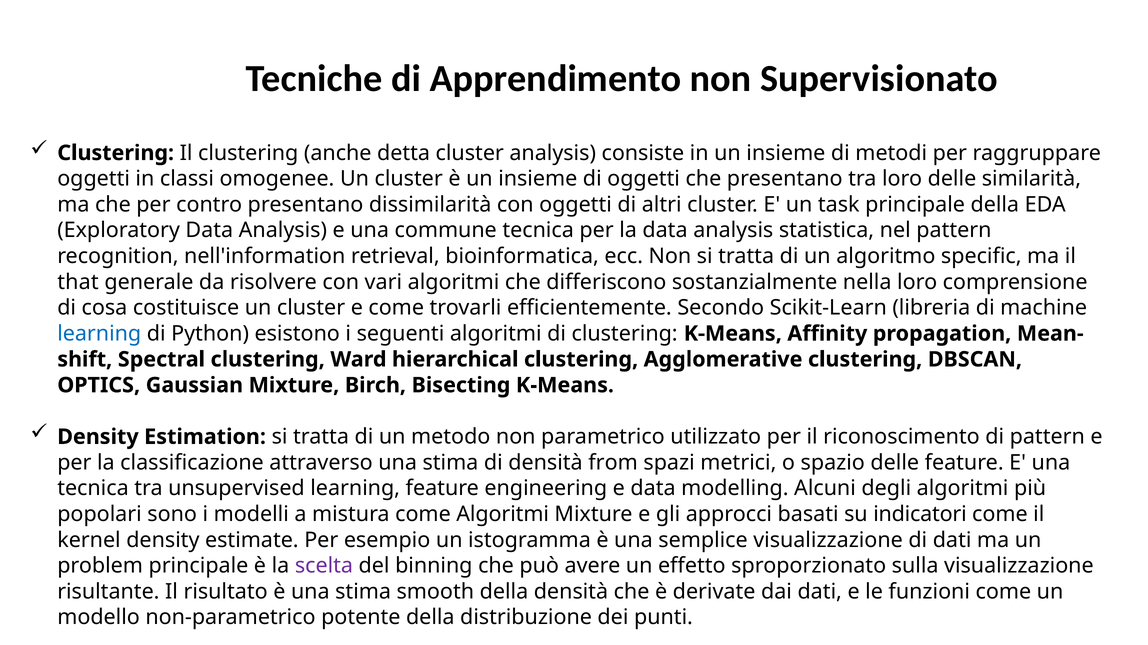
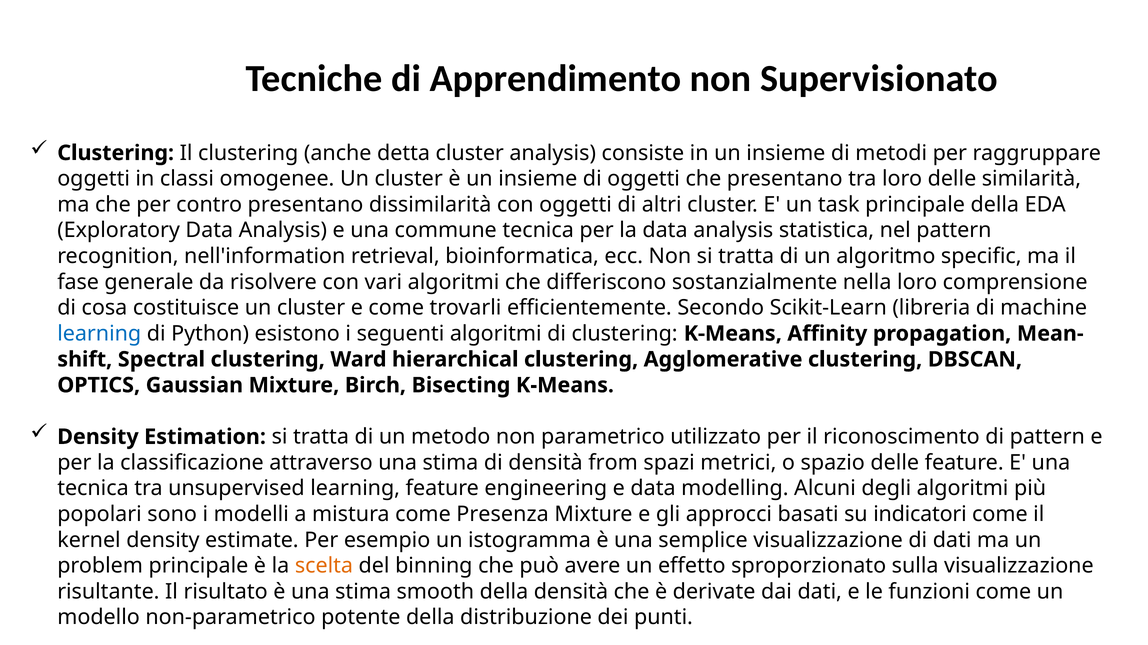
that: that -> fase (78, 282)
come Algoritmi: Algoritmi -> Presenza (503, 515)
scelta colour: purple -> orange (324, 566)
